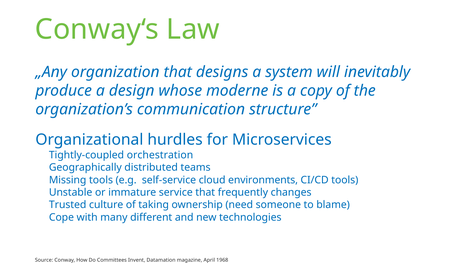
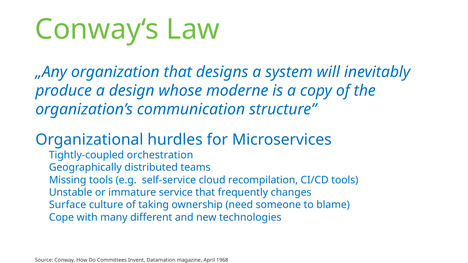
environments: environments -> recompilation (263, 180)
Trusted: Trusted -> Surface (68, 205)
